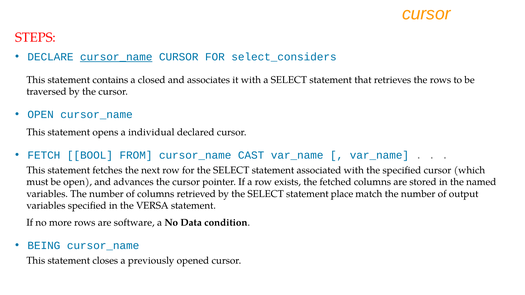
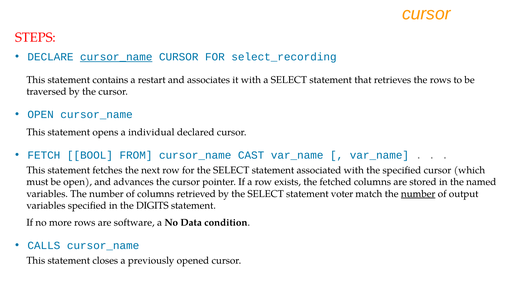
select_considers: select_considers -> select_recording (284, 57)
closed: closed -> restart (152, 80)
place: place -> voter (342, 194)
number underline: none -> present (418, 194)
VERSA: VERSA -> DIGITS (152, 206)
BEING: BEING -> CALLS (44, 246)
